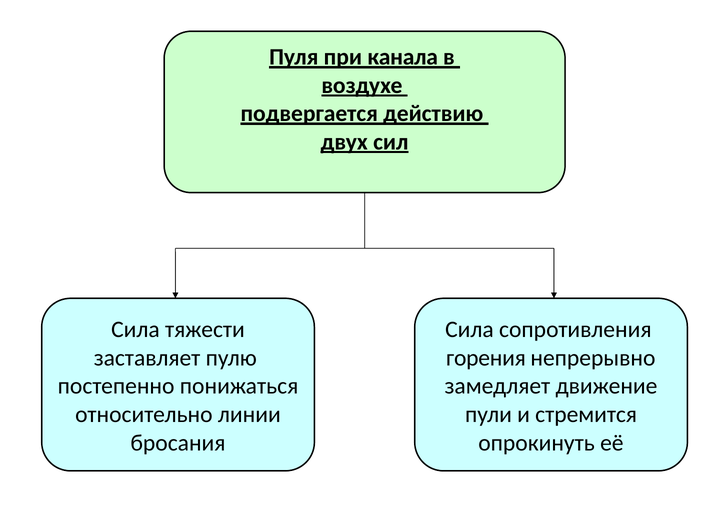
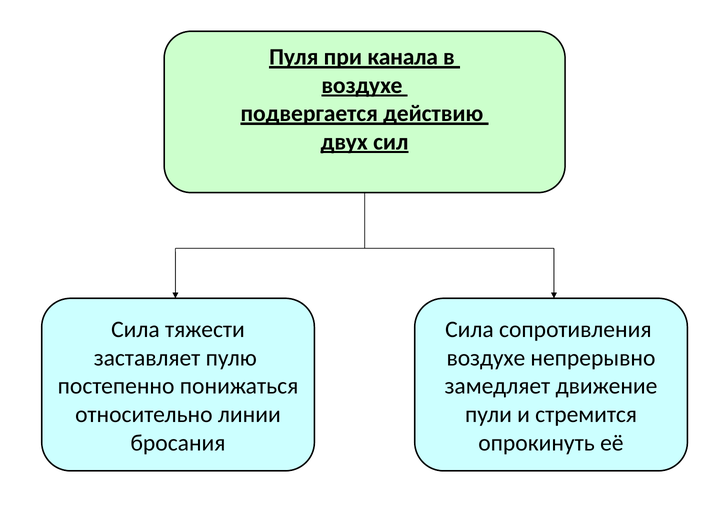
горения: горения -> воздухе (486, 358)
